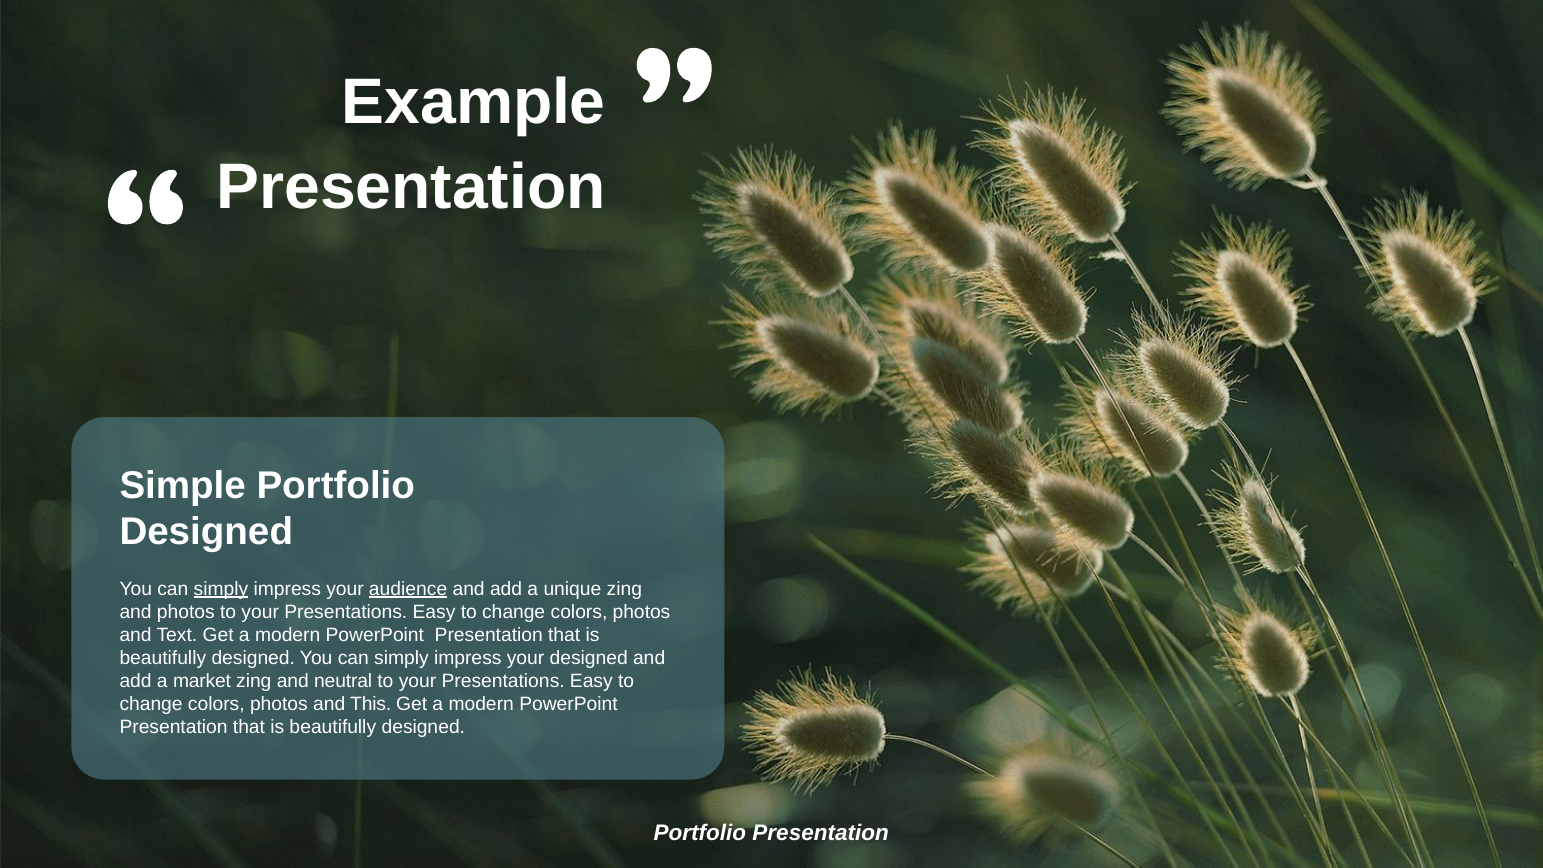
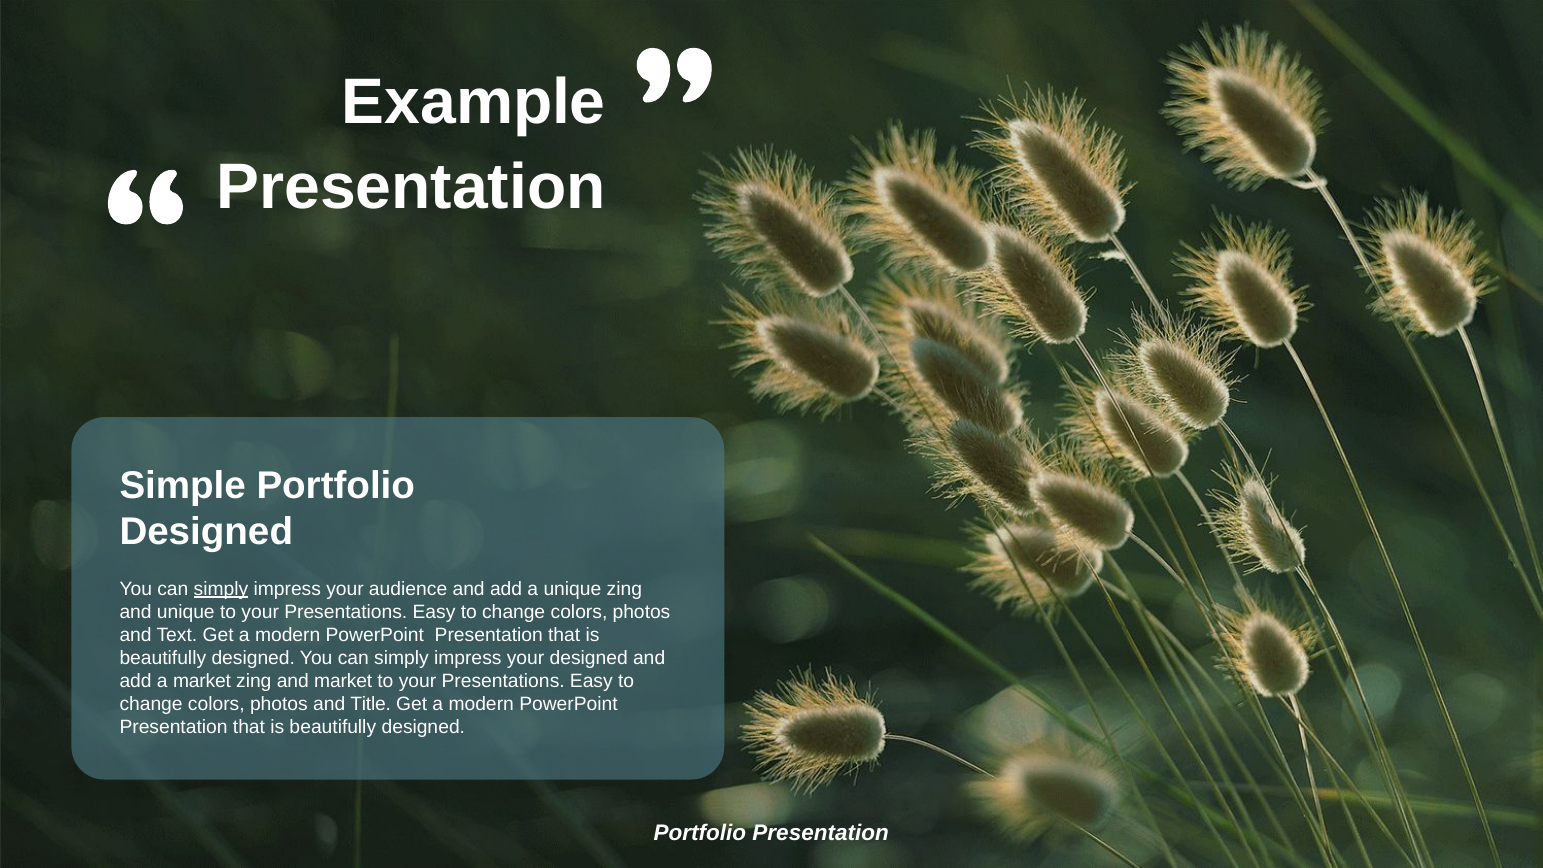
audience underline: present -> none (408, 589)
and photos: photos -> unique (186, 612)
and neutral: neutral -> market (343, 681)
This: This -> Title (371, 704)
